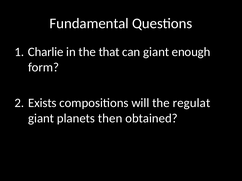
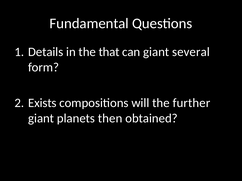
Charlie: Charlie -> Details (46, 52)
enough: enough -> several (191, 52)
regulat: regulat -> further (191, 103)
